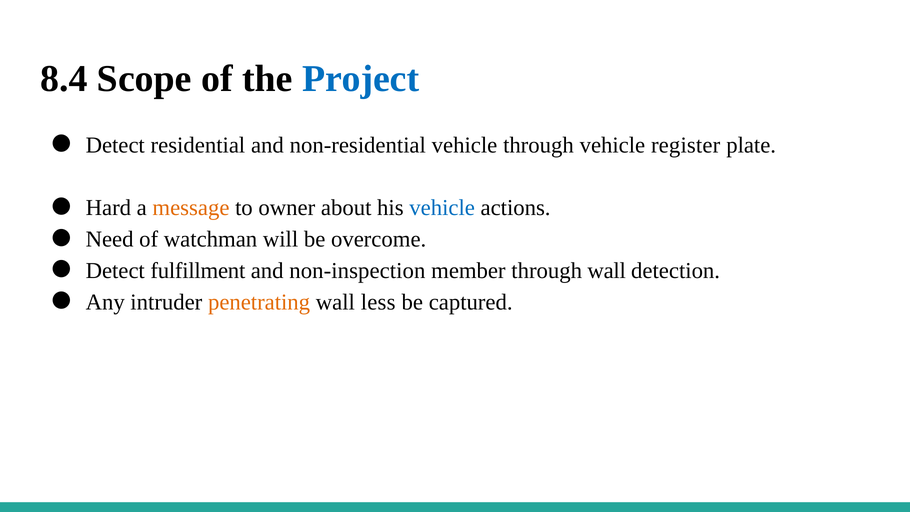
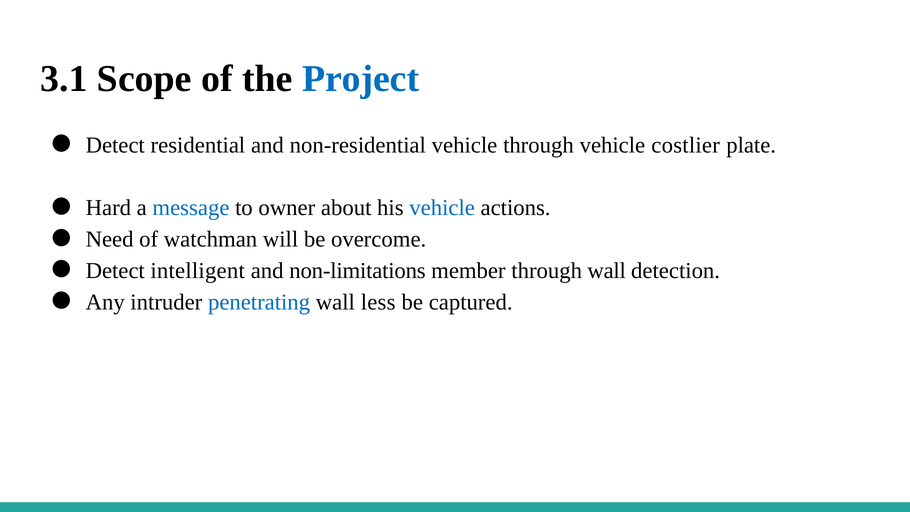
8.4: 8.4 -> 3.1 (64, 79)
register: register -> costlier (686, 145)
message colour: orange -> blue (191, 208)
fulfillment: fulfillment -> intelligent (198, 271)
non-inspection: non-inspection -> non-limitations (357, 271)
penetrating colour: orange -> blue (259, 302)
